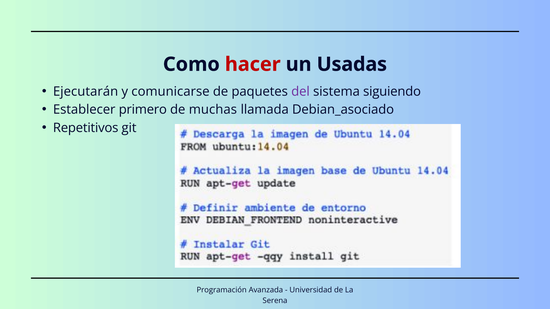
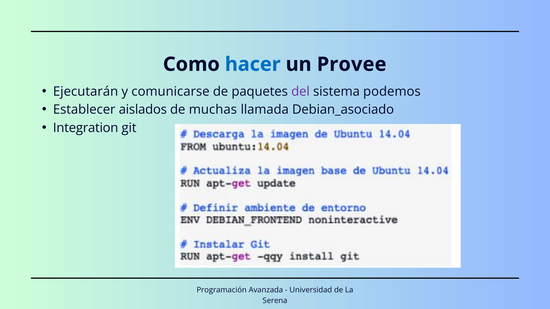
hacer colour: red -> blue (253, 64)
Usadas: Usadas -> Provee (352, 64)
siguiendo: siguiendo -> podemos (392, 92)
primero: primero -> aislados (143, 110)
Repetitivos: Repetitivos -> Integration (86, 128)
